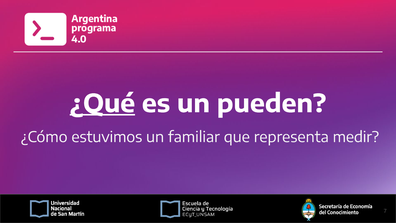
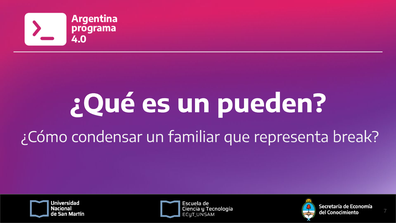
¿Qué underline: present -> none (103, 104)
estuvimos: estuvimos -> condensar (107, 137)
medir: medir -> break (356, 137)
